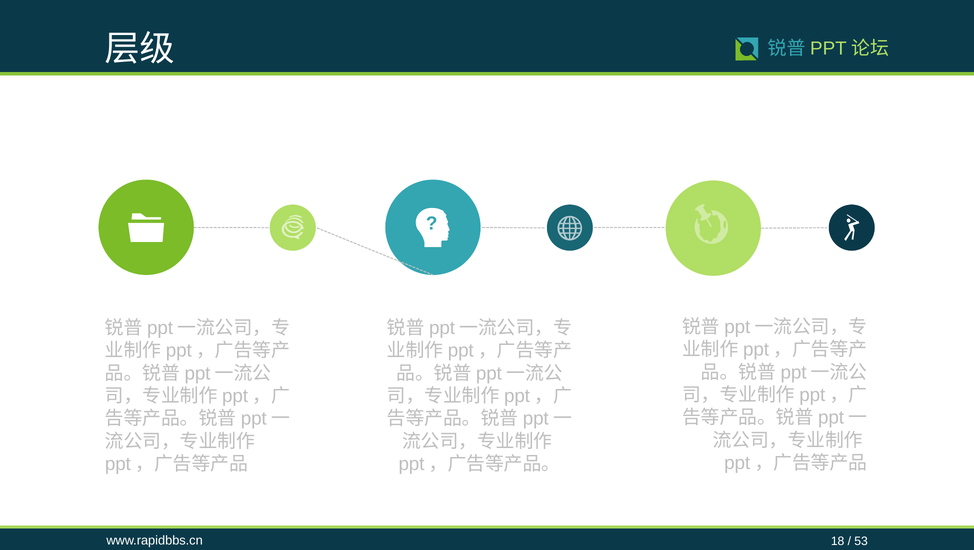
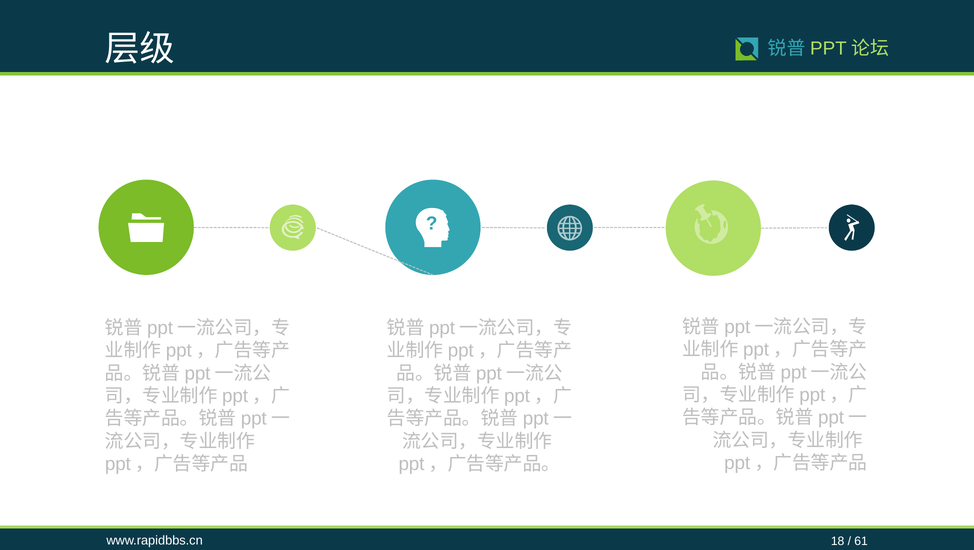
53: 53 -> 61 (861, 541)
